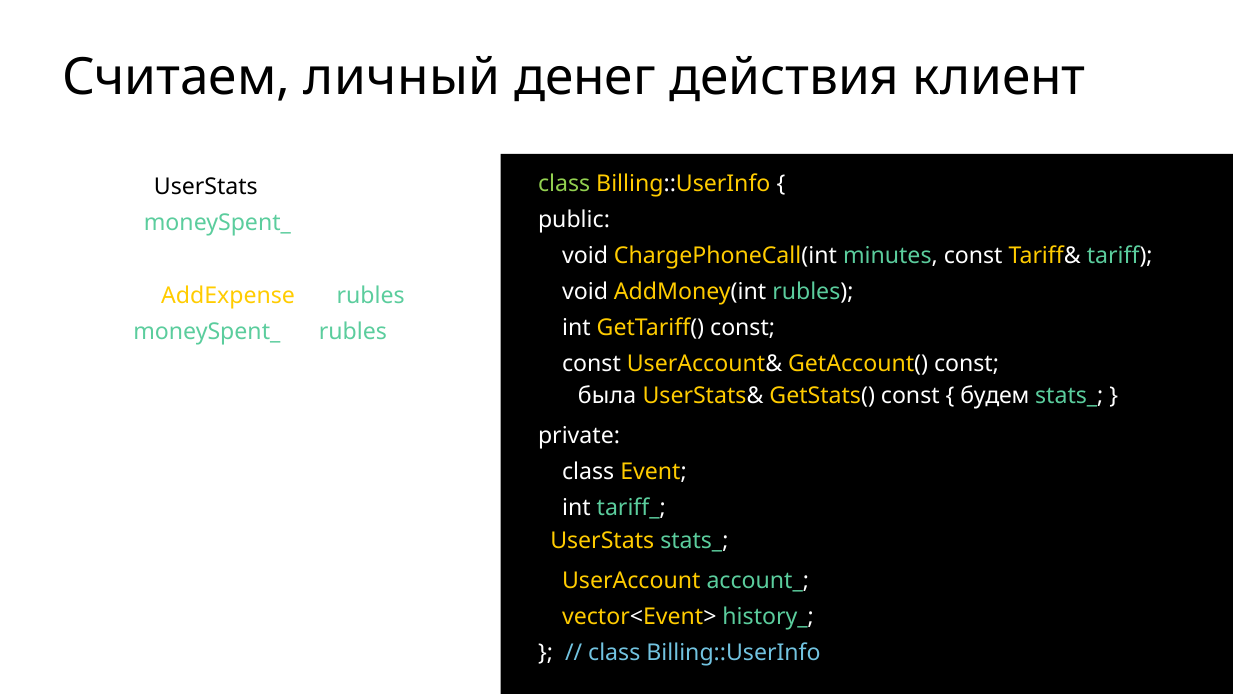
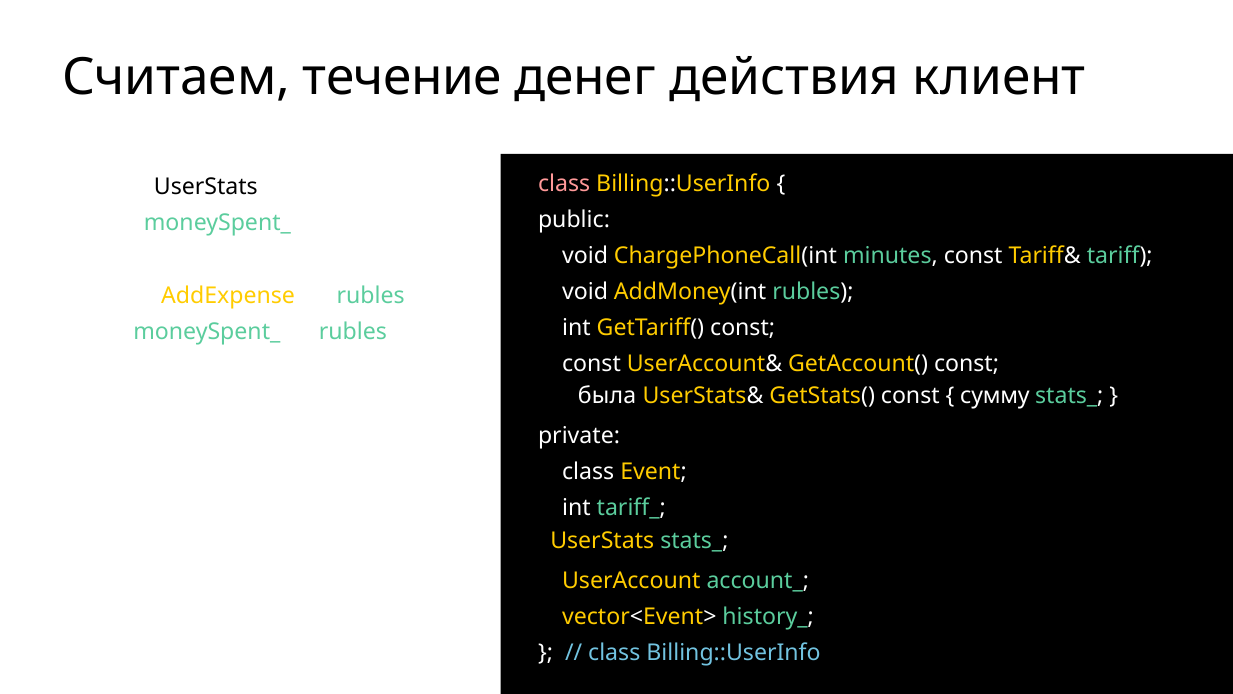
личный: личный -> течение (402, 78)
class colour: light green -> pink (564, 183)
будем: будем -> сумму (995, 395)
